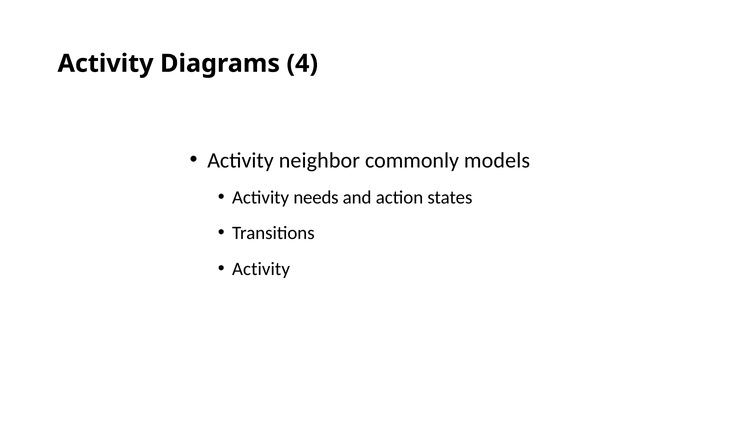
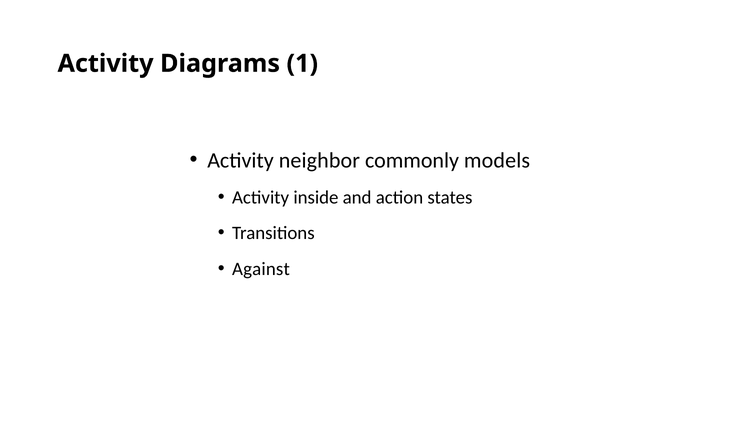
4: 4 -> 1 (302, 63)
needs: needs -> inside (316, 197)
Activity: Activity -> Against (261, 269)
